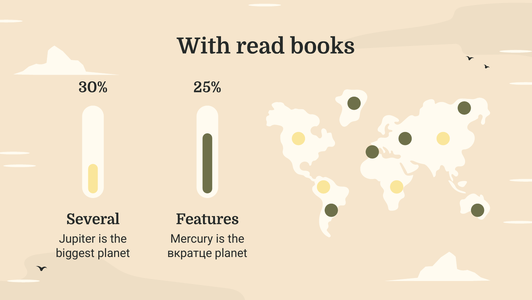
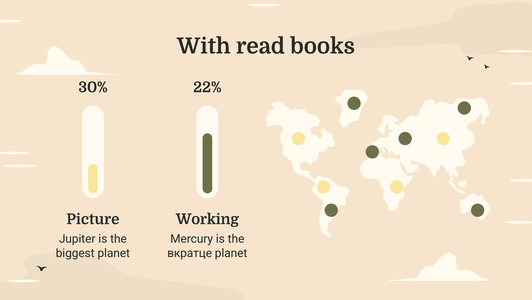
25%: 25% -> 22% (207, 87)
Several: Several -> Picture (93, 219)
Features: Features -> Working (207, 219)
